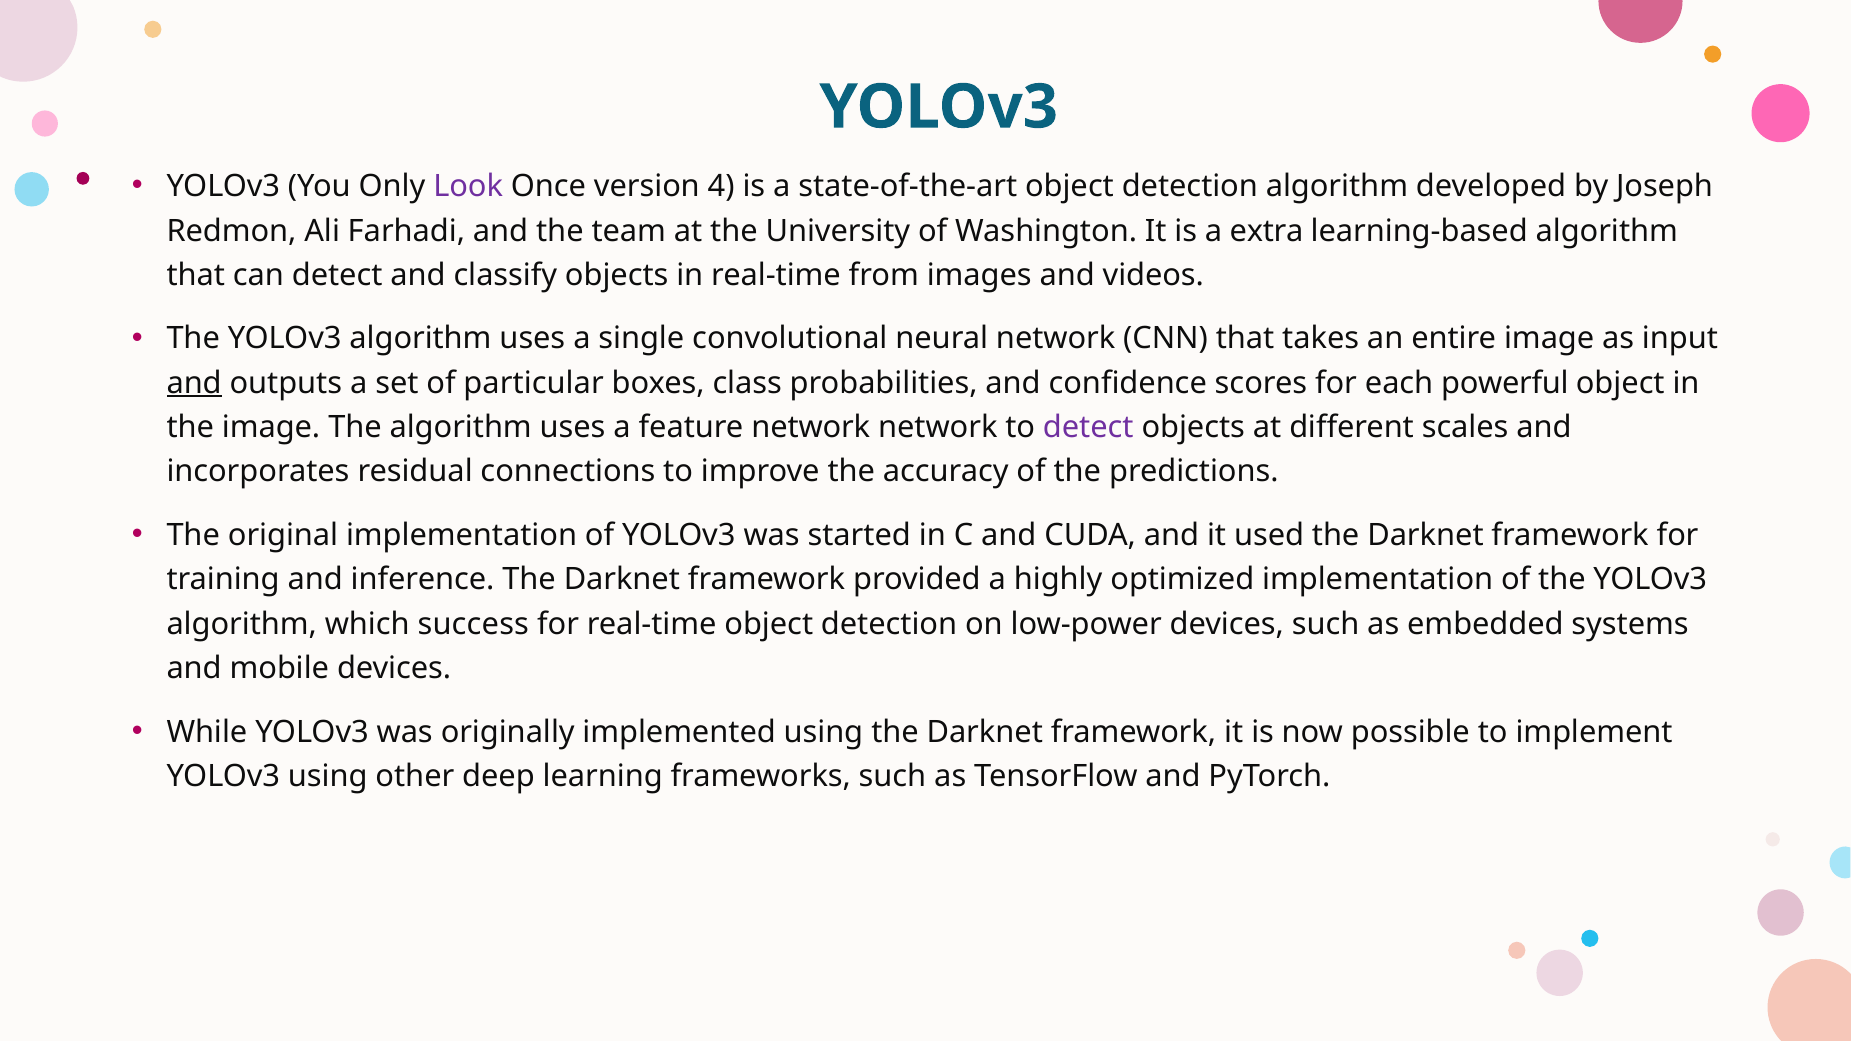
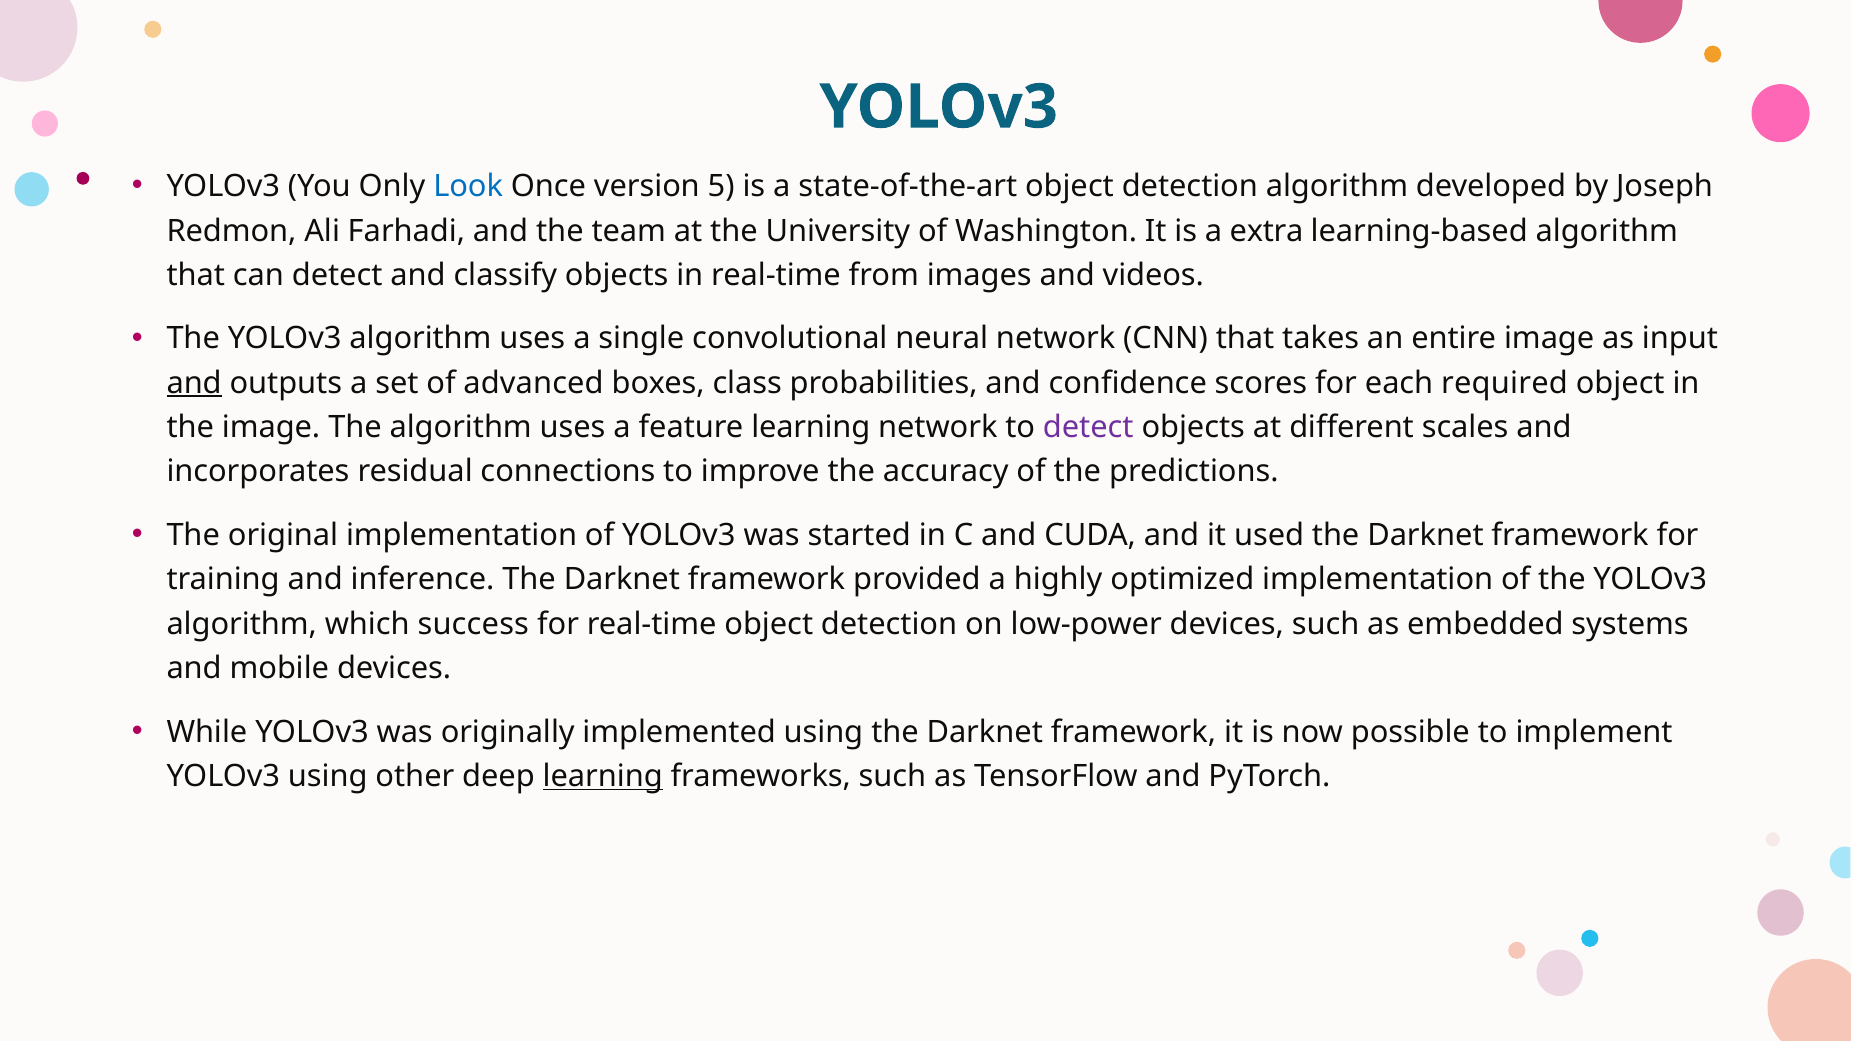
Look colour: purple -> blue (468, 187)
4: 4 -> 5 (721, 187)
particular: particular -> advanced (534, 383)
powerful: powerful -> required (1505, 383)
feature network: network -> learning (811, 428)
learning underline: none -> present (603, 776)
